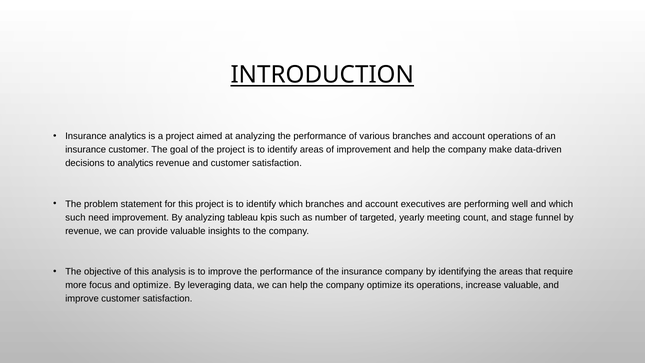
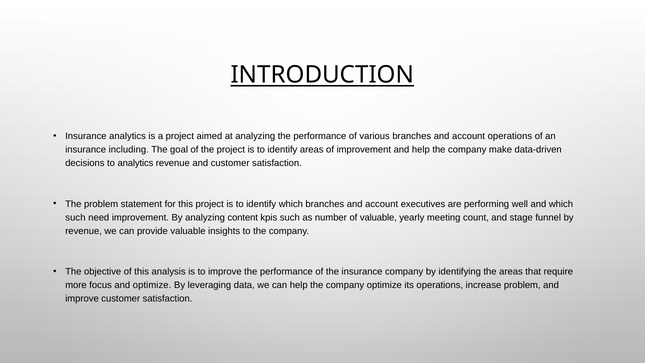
insurance customer: customer -> including (129, 150)
tableau: tableau -> content (243, 217)
of targeted: targeted -> valuable (378, 217)
increase valuable: valuable -> problem (522, 285)
